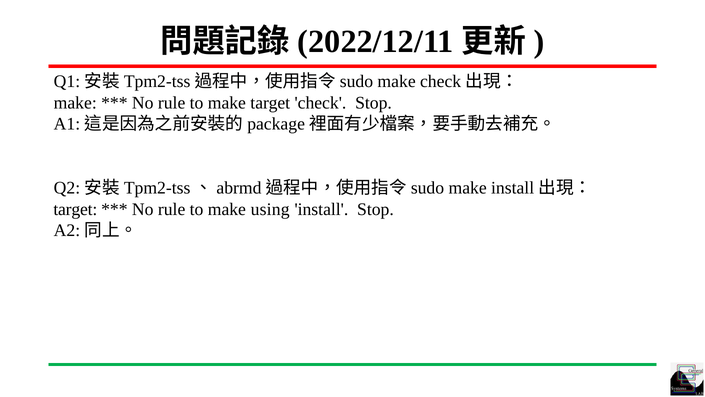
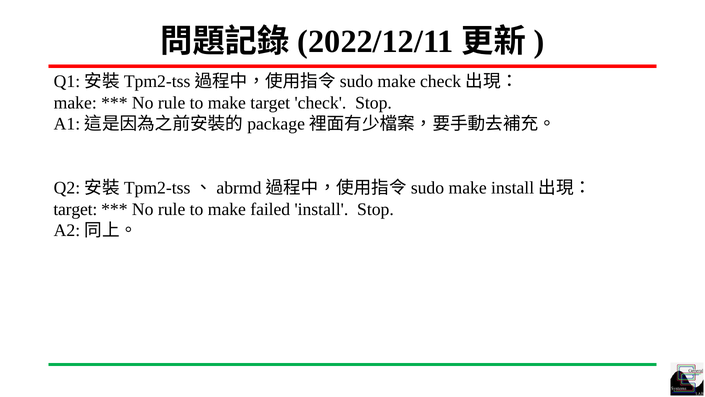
using: using -> failed (270, 209)
